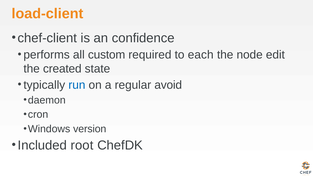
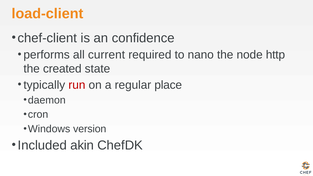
custom: custom -> current (107, 55)
each: each -> nano (201, 55)
edit: edit -> http (275, 55)
run colour: blue -> red (77, 85)
avoid: avoid -> place (168, 85)
root: root -> akin (82, 145)
